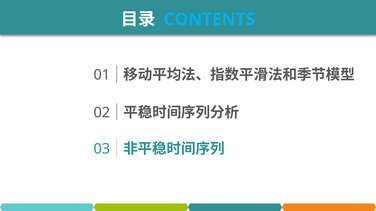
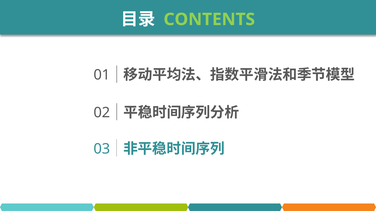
CONTENTS colour: light blue -> light green (209, 19)
